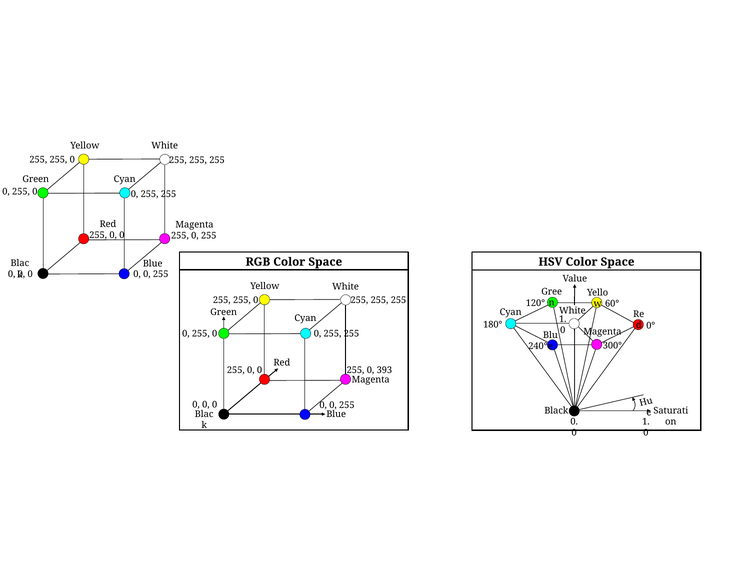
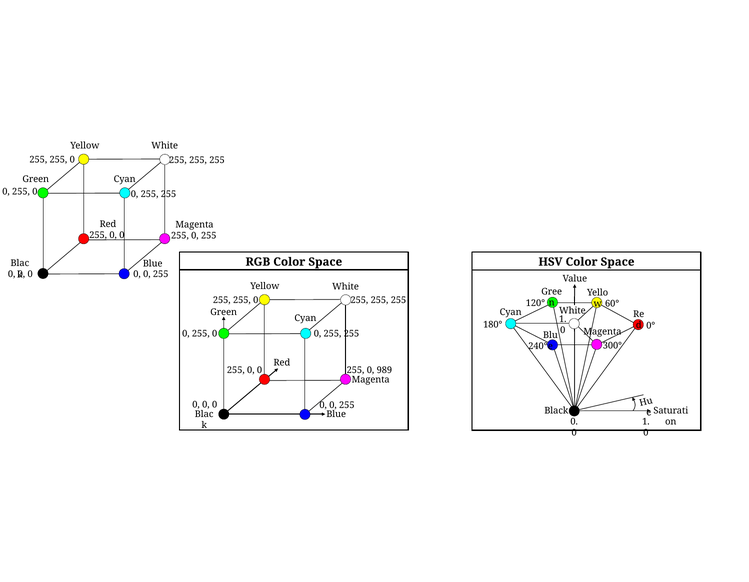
393: 393 -> 989 (384, 371)
